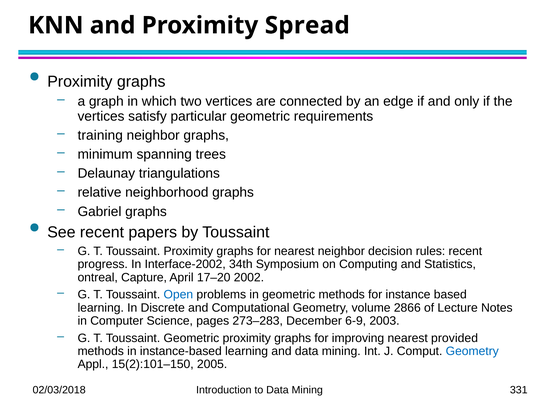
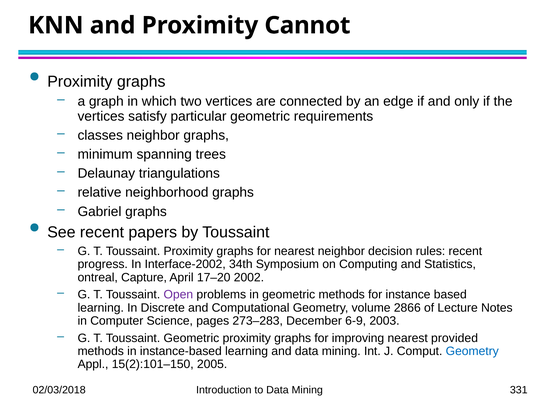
Spread: Spread -> Cannot (307, 25)
training: training -> classes (100, 135)
Open colour: blue -> purple (178, 294)
